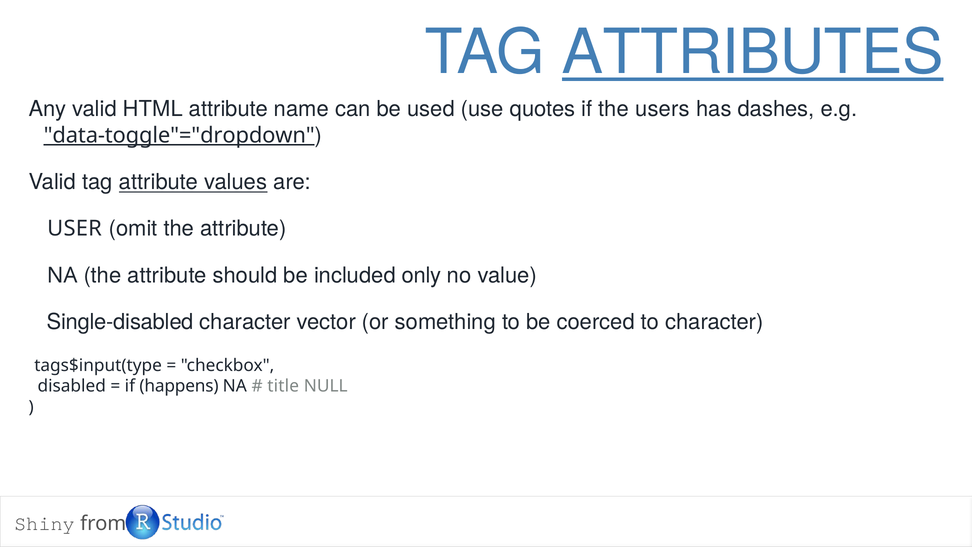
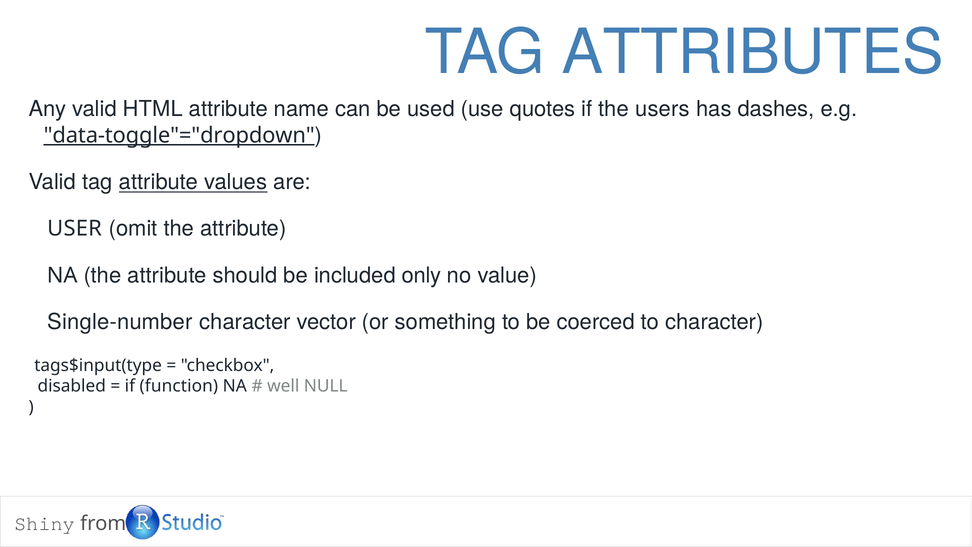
ATTRIBUTES underline: present -> none (753, 52)
Single-disabled: Single-disabled -> Single-number (120, 322)
happens: happens -> function (179, 386)
title: title -> well (283, 386)
